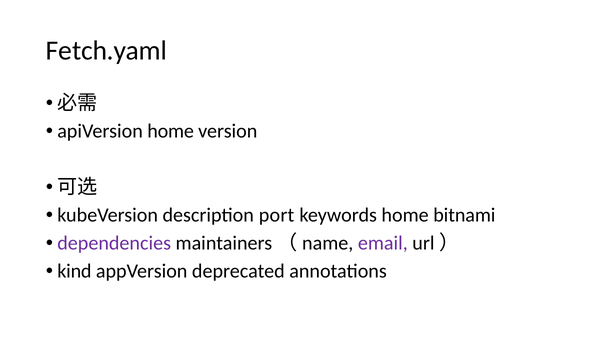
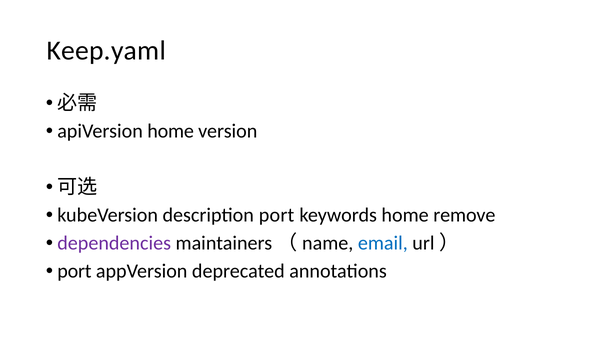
Fetch.yaml: Fetch.yaml -> Keep.yaml (106, 51)
bitnami: bitnami -> remove (464, 215)
email colour: purple -> blue (383, 243)
kind: kind -> port (74, 271)
